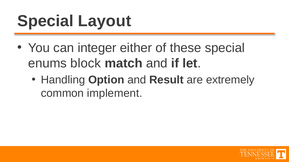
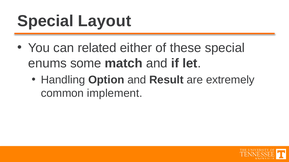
integer: integer -> related (97, 48)
block: block -> some (86, 63)
